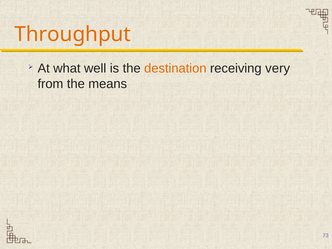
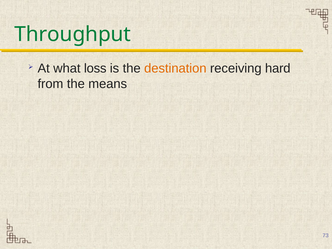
Throughput colour: orange -> green (73, 34)
well: well -> loss (95, 68)
very: very -> hard (278, 68)
